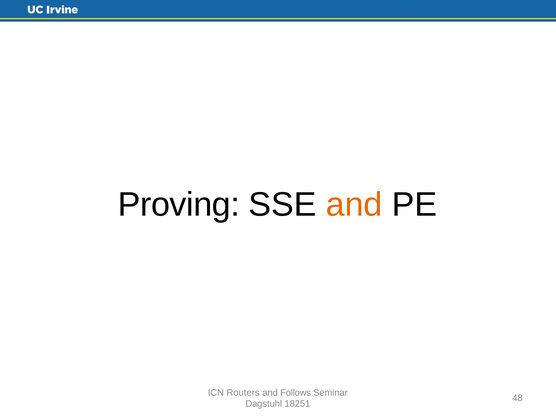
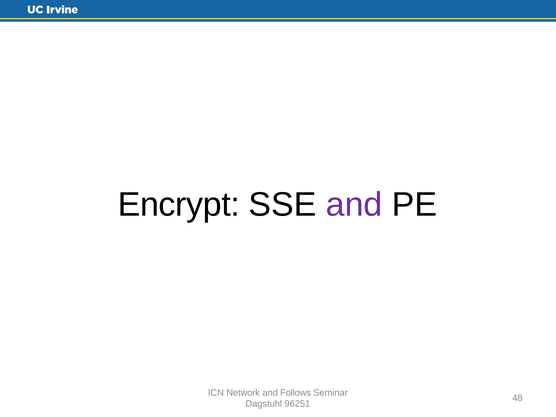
Proving: Proving -> Encrypt (179, 205)
and colour: orange -> purple (354, 205)
Routers: Routers -> Network (243, 393)
18251: 18251 -> 96251 (297, 404)
